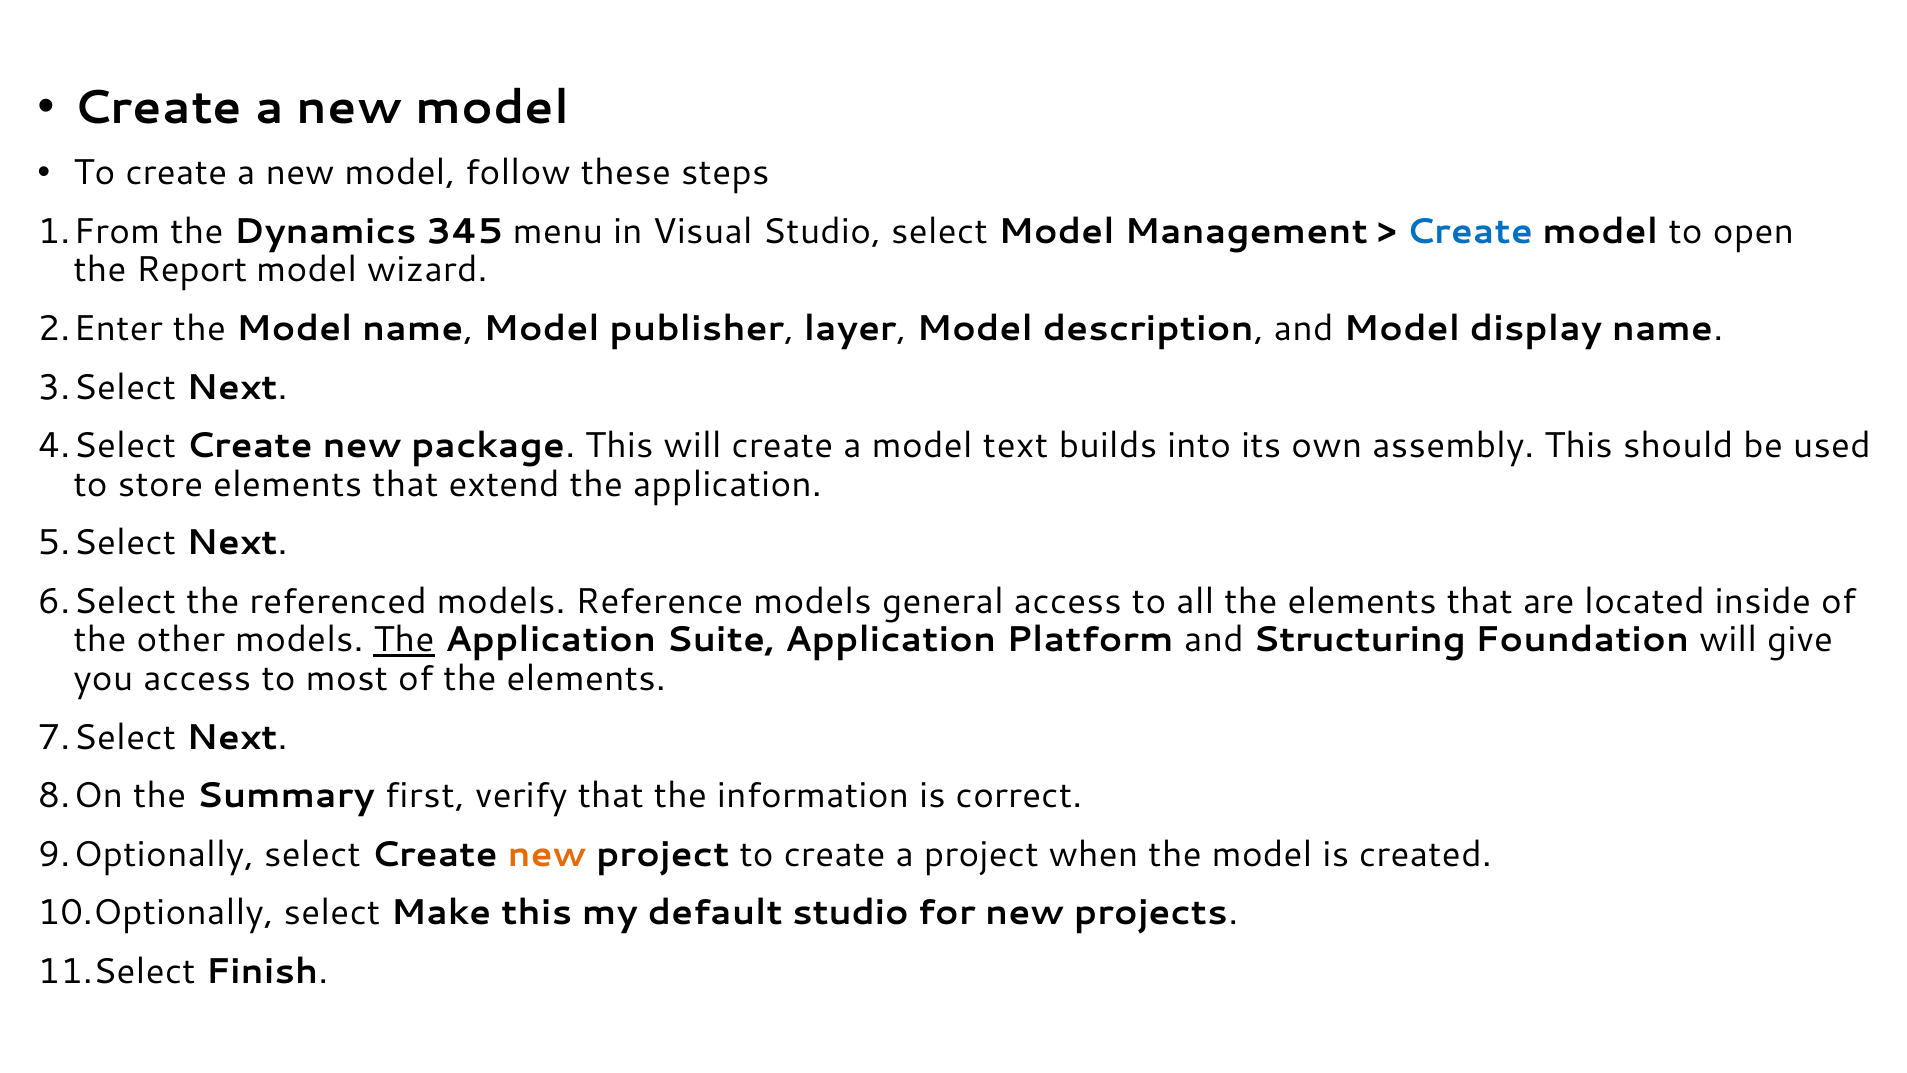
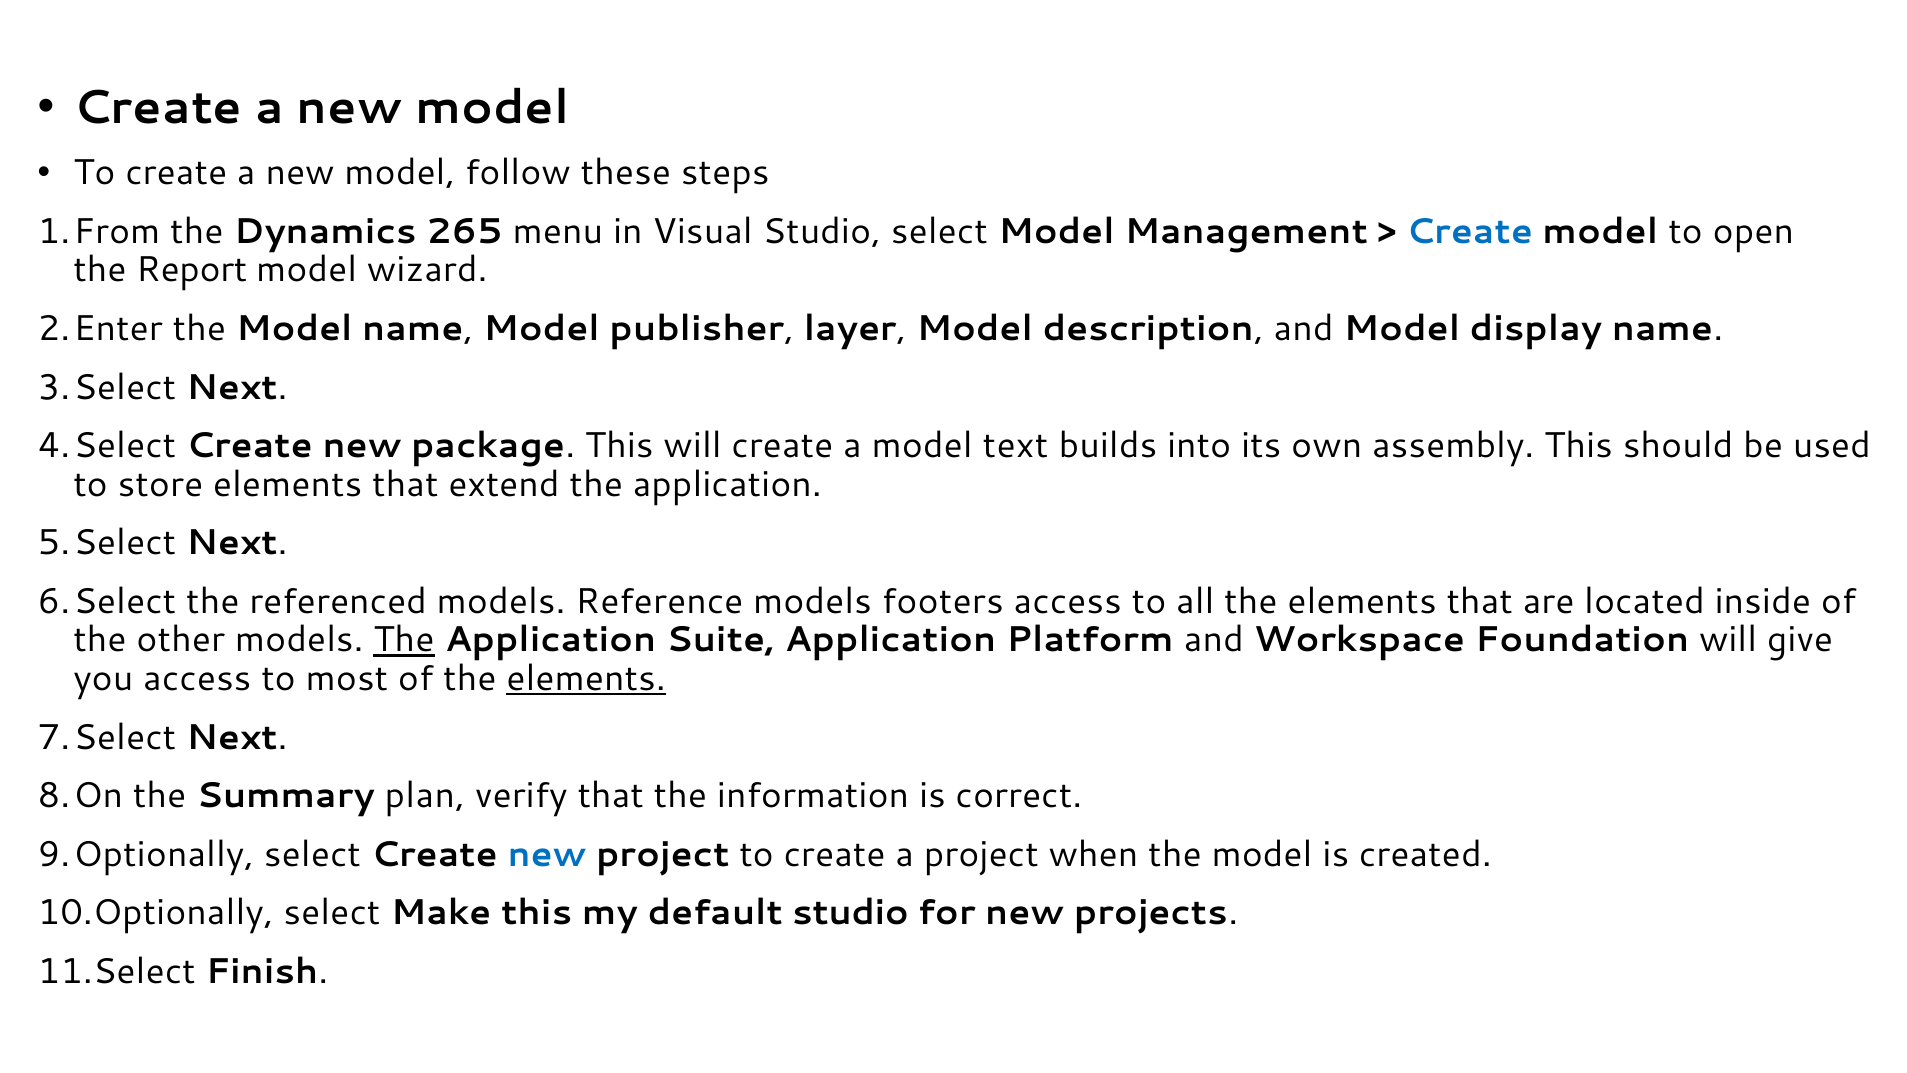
345: 345 -> 265 (464, 231)
general: general -> footers (943, 601)
Structuring: Structuring -> Workspace (1359, 640)
elements underline: none -> present (586, 678)
first: first -> plan (425, 795)
new colour: orange -> blue (547, 854)
